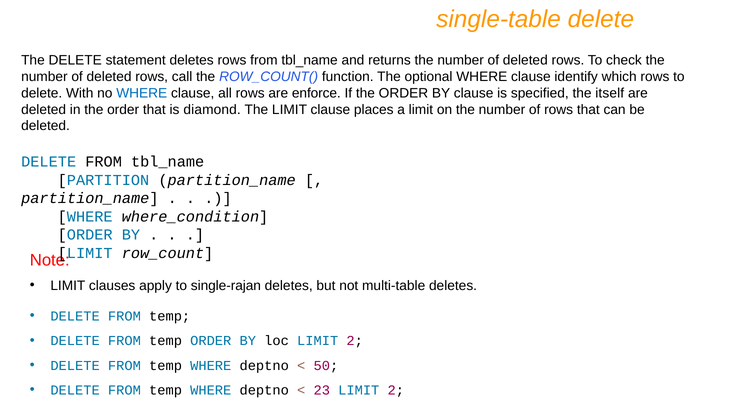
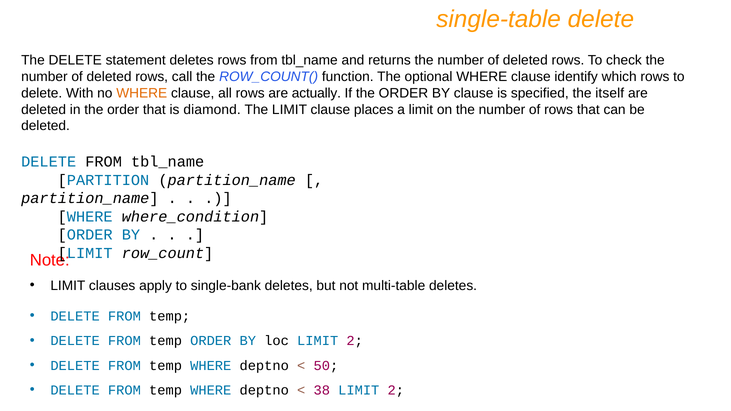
WHERE colour: blue -> orange (142, 93)
enforce: enforce -> actually (316, 93)
single-rajan: single-rajan -> single-bank (226, 286)
23: 23 -> 38 (322, 390)
